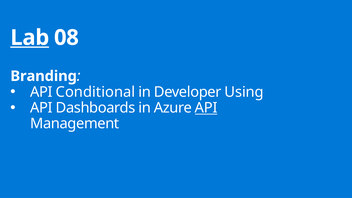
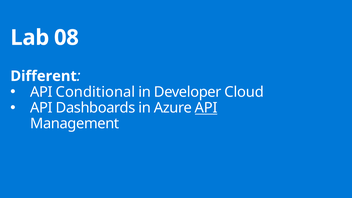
Lab underline: present -> none (30, 38)
Branding: Branding -> Different (44, 76)
Using: Using -> Cloud (244, 92)
